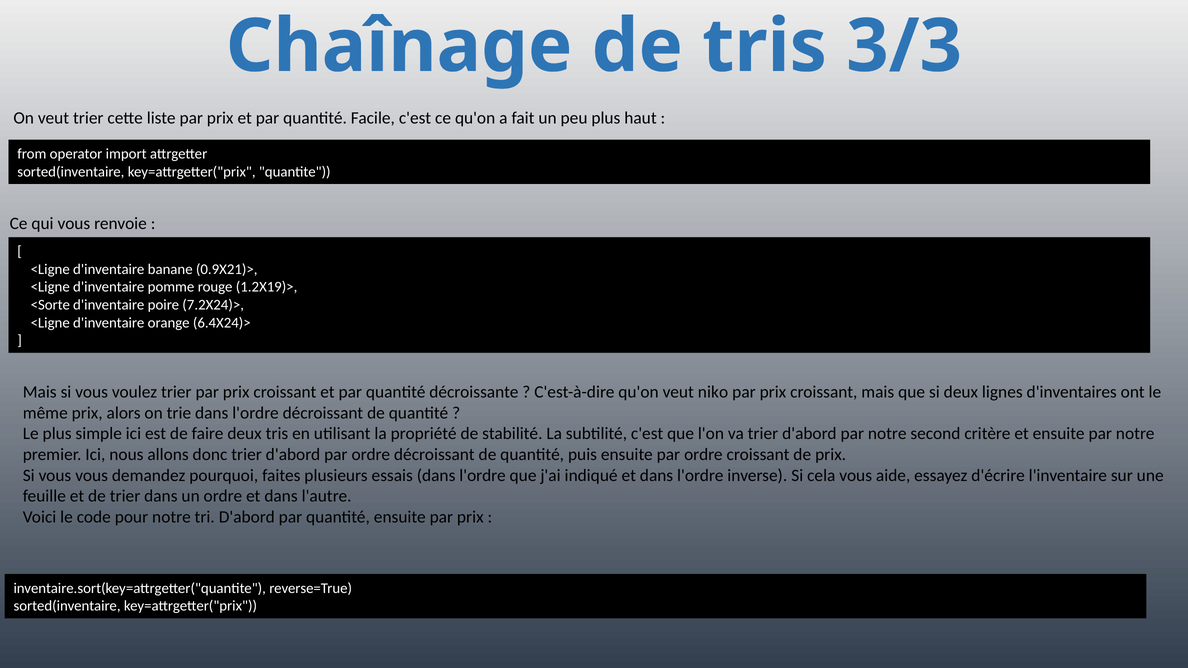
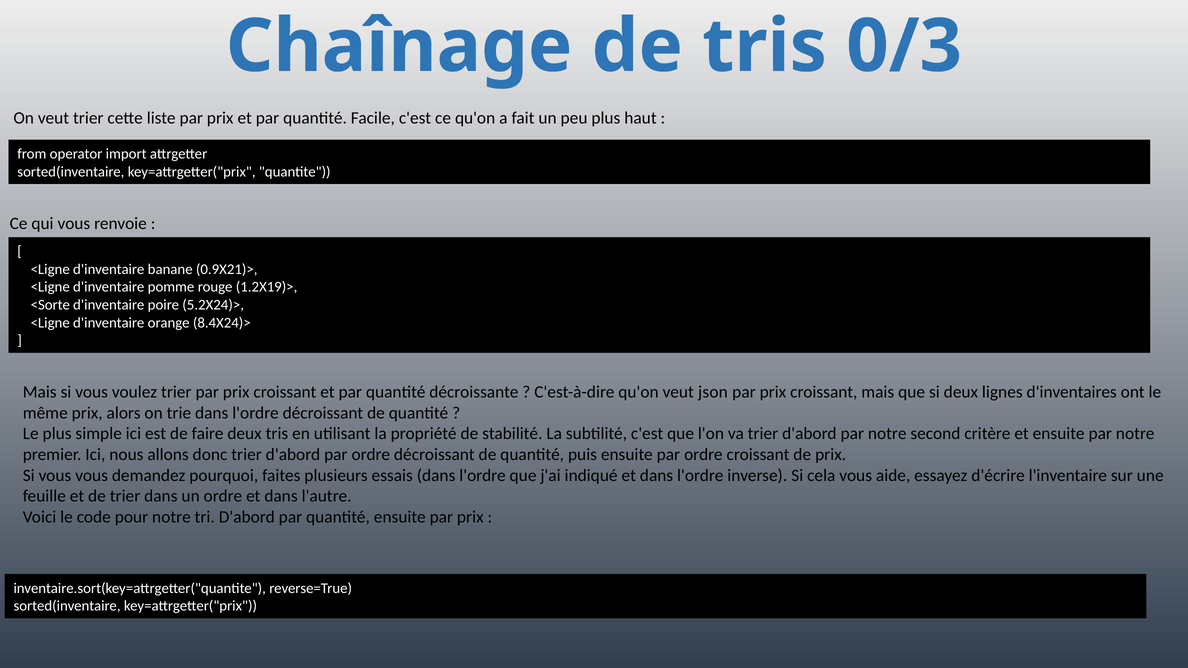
3/3: 3/3 -> 0/3 (904, 46)
7.2X24)>: 7.2X24)> -> 5.2X24)> (213, 305)
6.4X24)>: 6.4X24)> -> 8.4X24)> (222, 323)
niko: niko -> json (713, 392)
